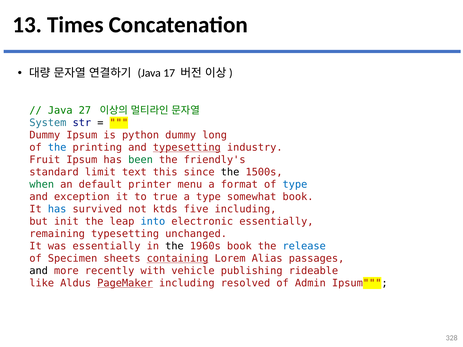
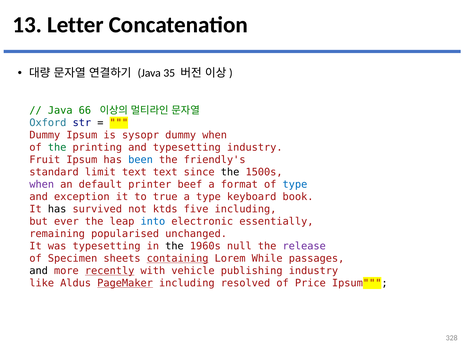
Times: Times -> Letter (75, 25)
17: 17 -> 35 (169, 73)
27: 27 -> 66 (85, 110)
System: System -> Oxford (48, 123)
python: python -> sysopr (141, 135)
dummy long: long -> when (215, 135)
the colour: blue -> green (57, 148)
typesetting underline: present -> none (187, 148)
been colour: green -> blue (141, 160)
text this: this -> text (165, 172)
when colour: green -> purple (42, 185)
menu: menu -> beef (190, 185)
somewhat: somewhat -> keyboard (252, 197)
has colour: blue -> black (57, 209)
init: init -> ever (66, 222)
remaining typesetting: typesetting -> popularised (125, 234)
was essentially: essentially -> typesetting (107, 246)
1960s book: book -> null (239, 246)
release colour: blue -> purple (304, 246)
Alias: Alias -> While (267, 259)
recently underline: none -> present (110, 271)
publishing rideable: rideable -> industry (313, 271)
Admin: Admin -> Price (310, 283)
